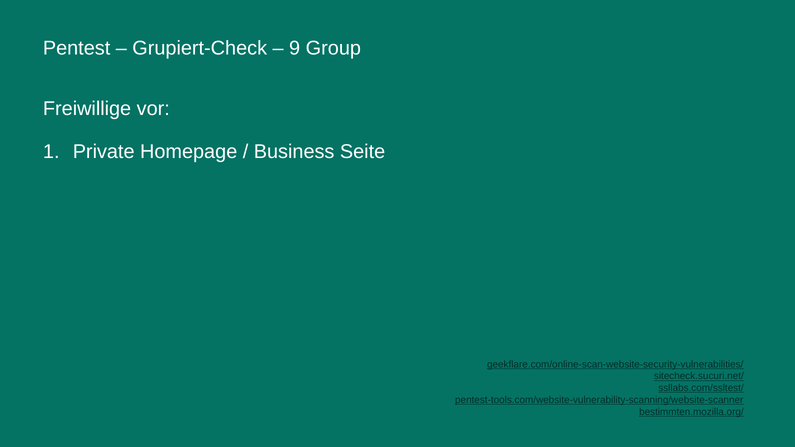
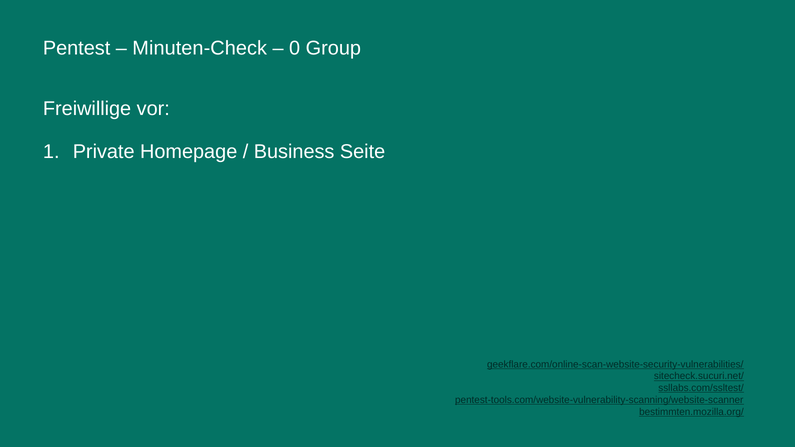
Grupiert-Check: Grupiert-Check -> Minuten-Check (200, 48)
9: 9 -> 0 (295, 48)
